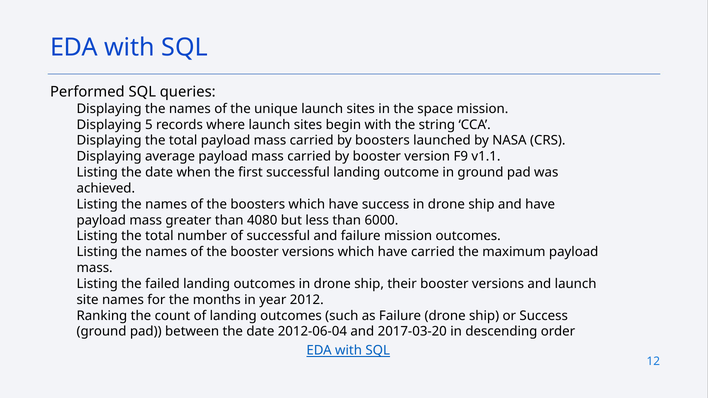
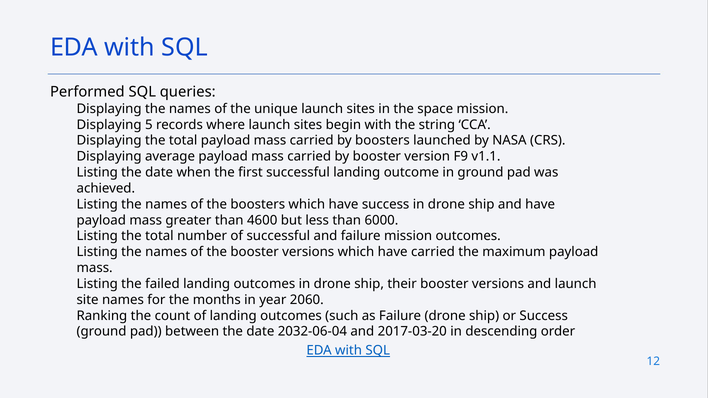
4080: 4080 -> 4600 (262, 220)
2012: 2012 -> 2060 (307, 300)
2012-06-04: 2012-06-04 -> 2032-06-04 (312, 332)
